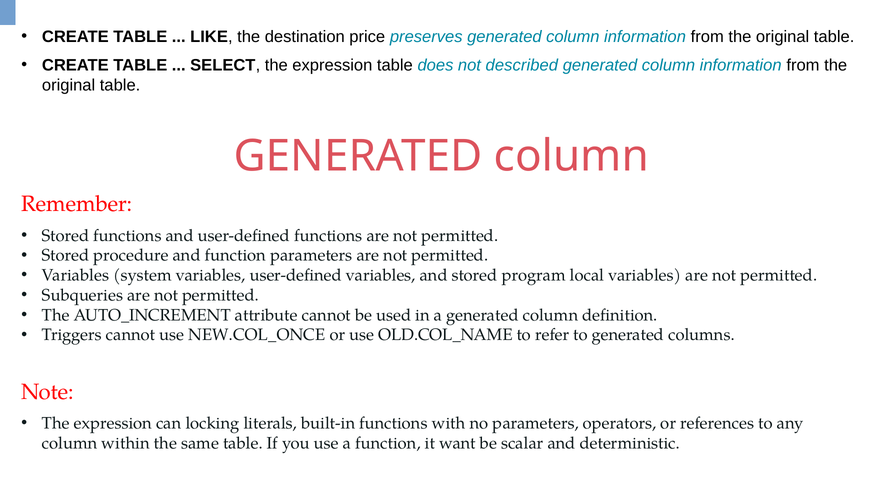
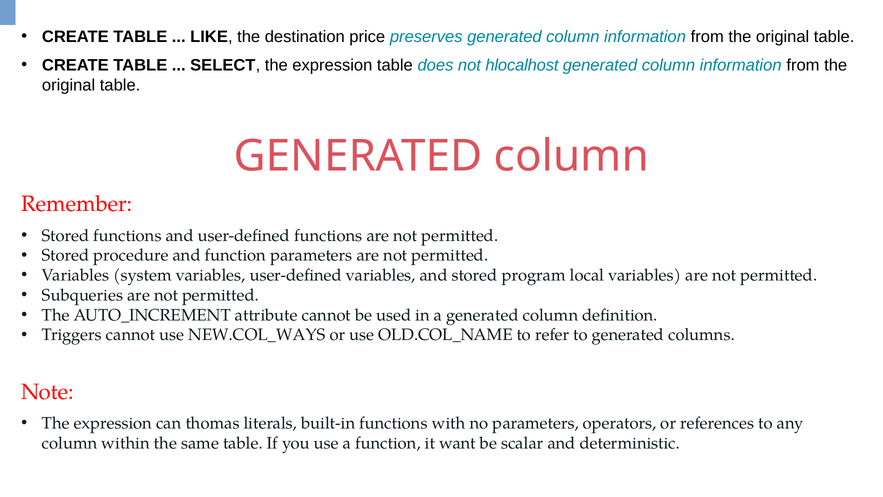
described: described -> hlocalhost (522, 65)
NEW.COL_ONCE: NEW.COL_ONCE -> NEW.COL_WAYS (257, 335)
locking: locking -> thomas (213, 423)
